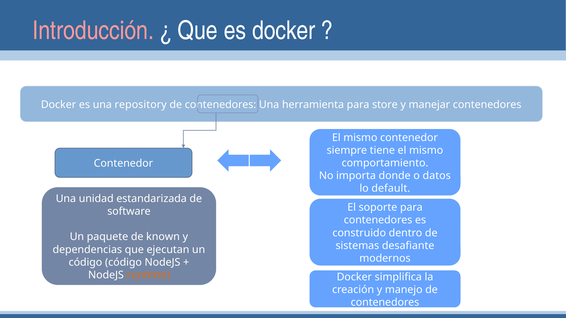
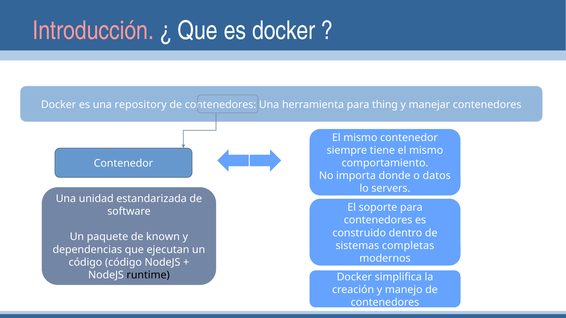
store: store -> thing (385, 105)
default: default -> servers (391, 189)
desafiante: desafiante -> completas (408, 246)
runtime colour: orange -> black (148, 275)
